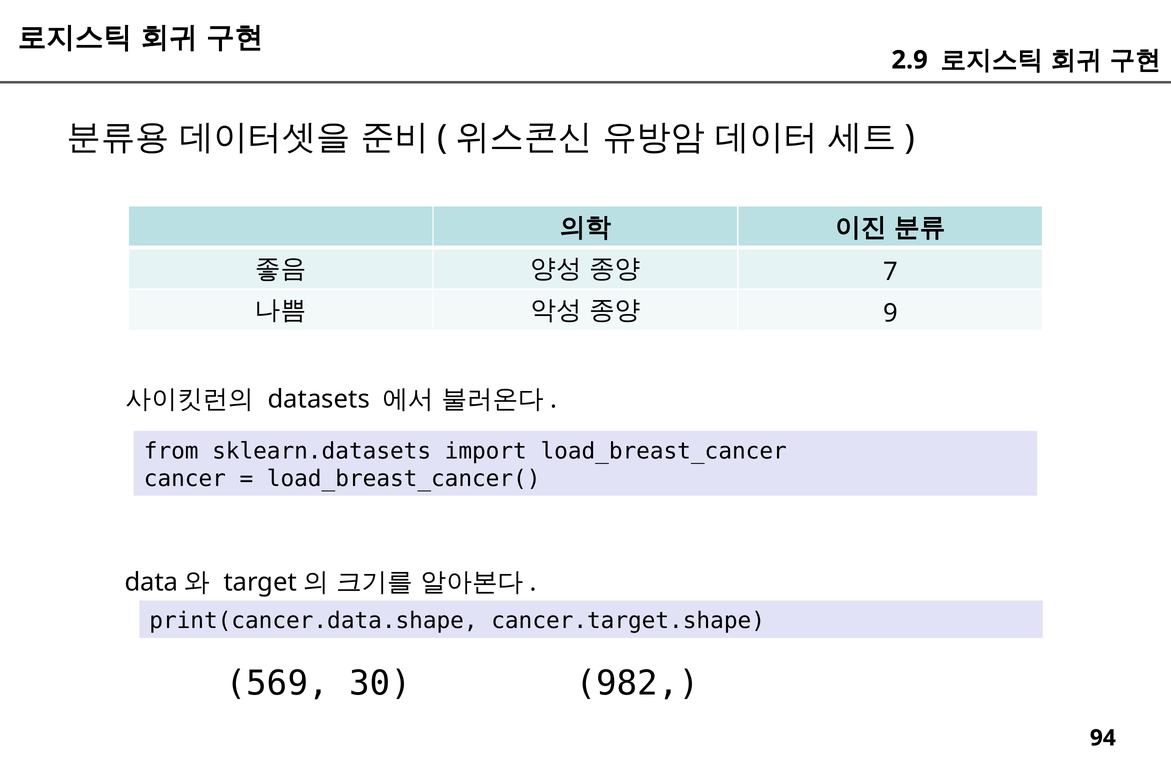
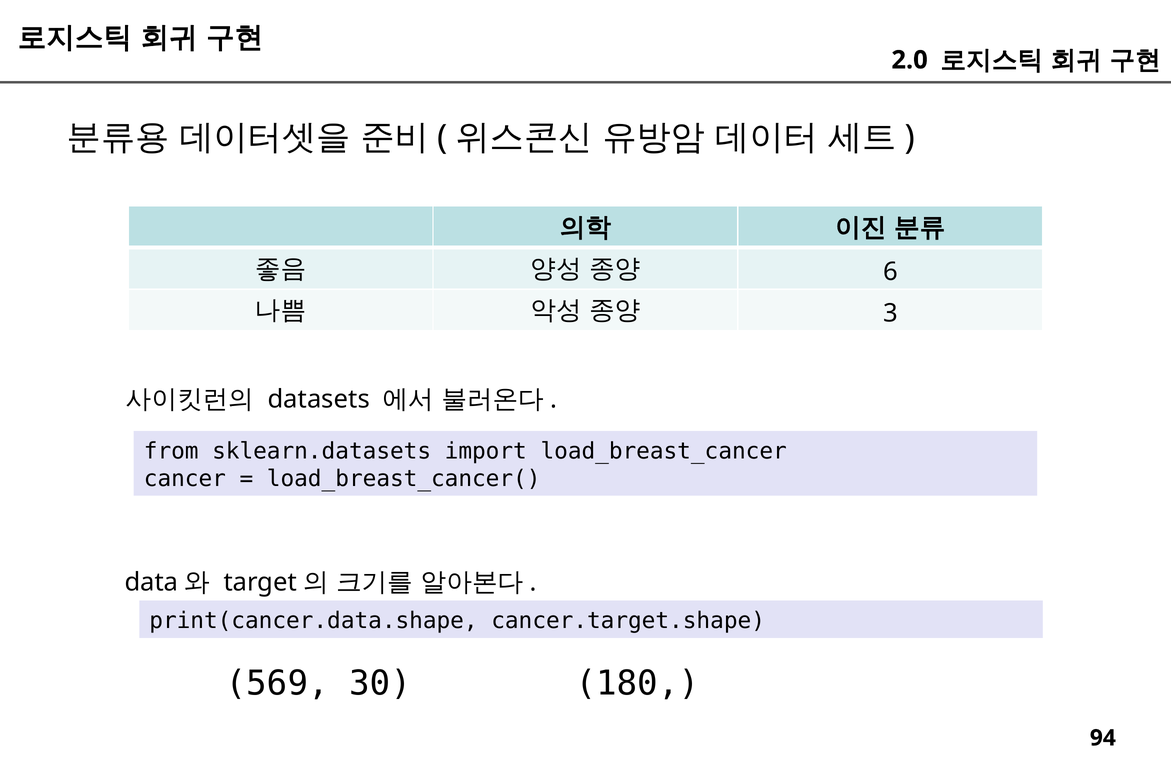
2.9: 2.9 -> 2.0 (910, 60)
7: 7 -> 6 (890, 272)
9: 9 -> 3 (890, 313)
982: 982 -> 180 (637, 684)
